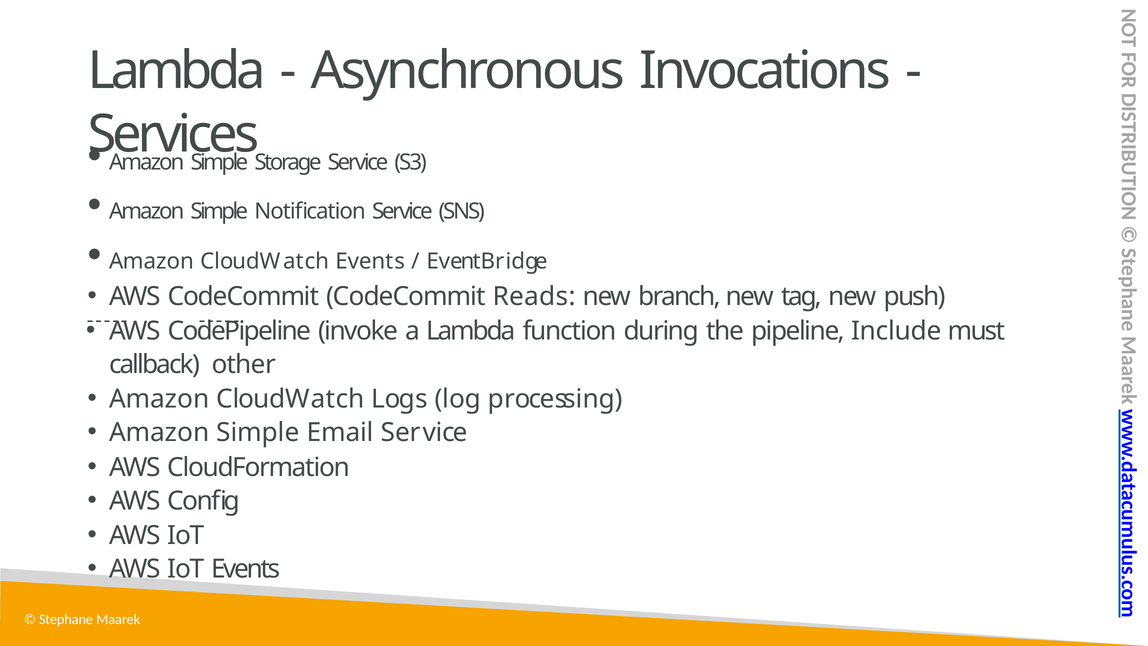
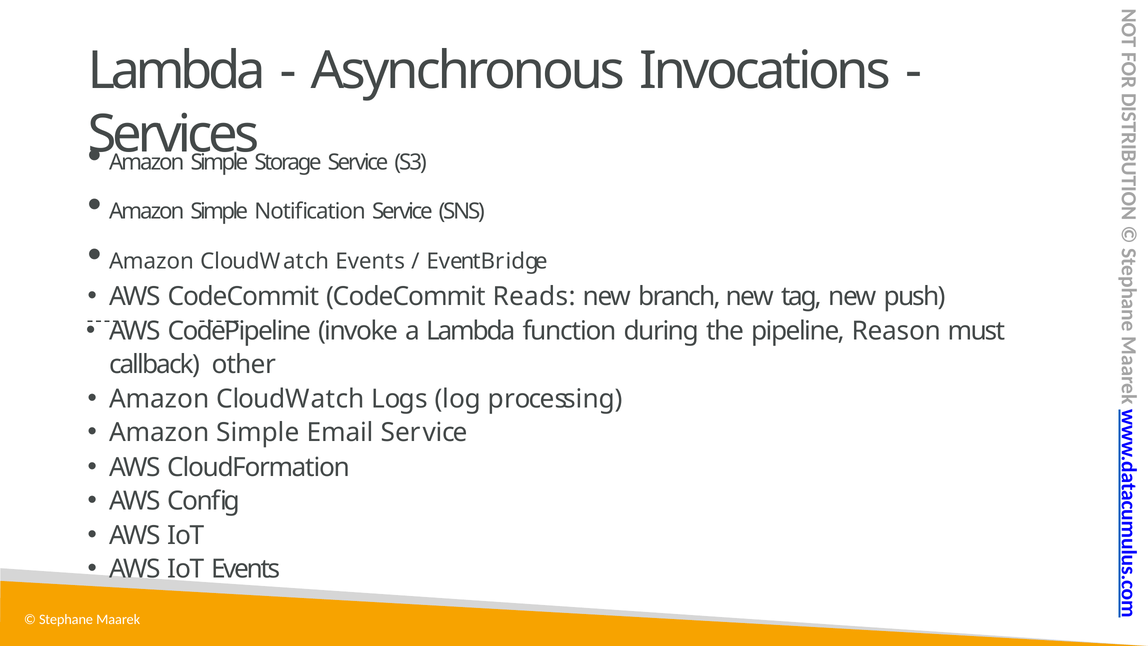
Include: Include -> Reason (896, 331)
